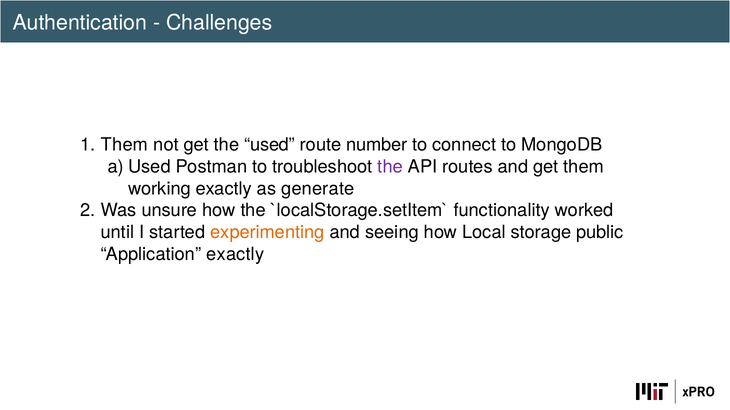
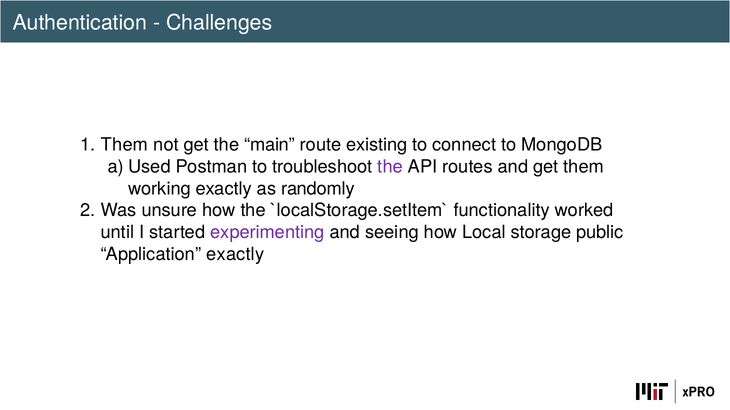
used: used -> main (270, 145)
number: number -> existing (377, 145)
generate: generate -> randomly (318, 189)
experimenting colour: orange -> purple (267, 233)
